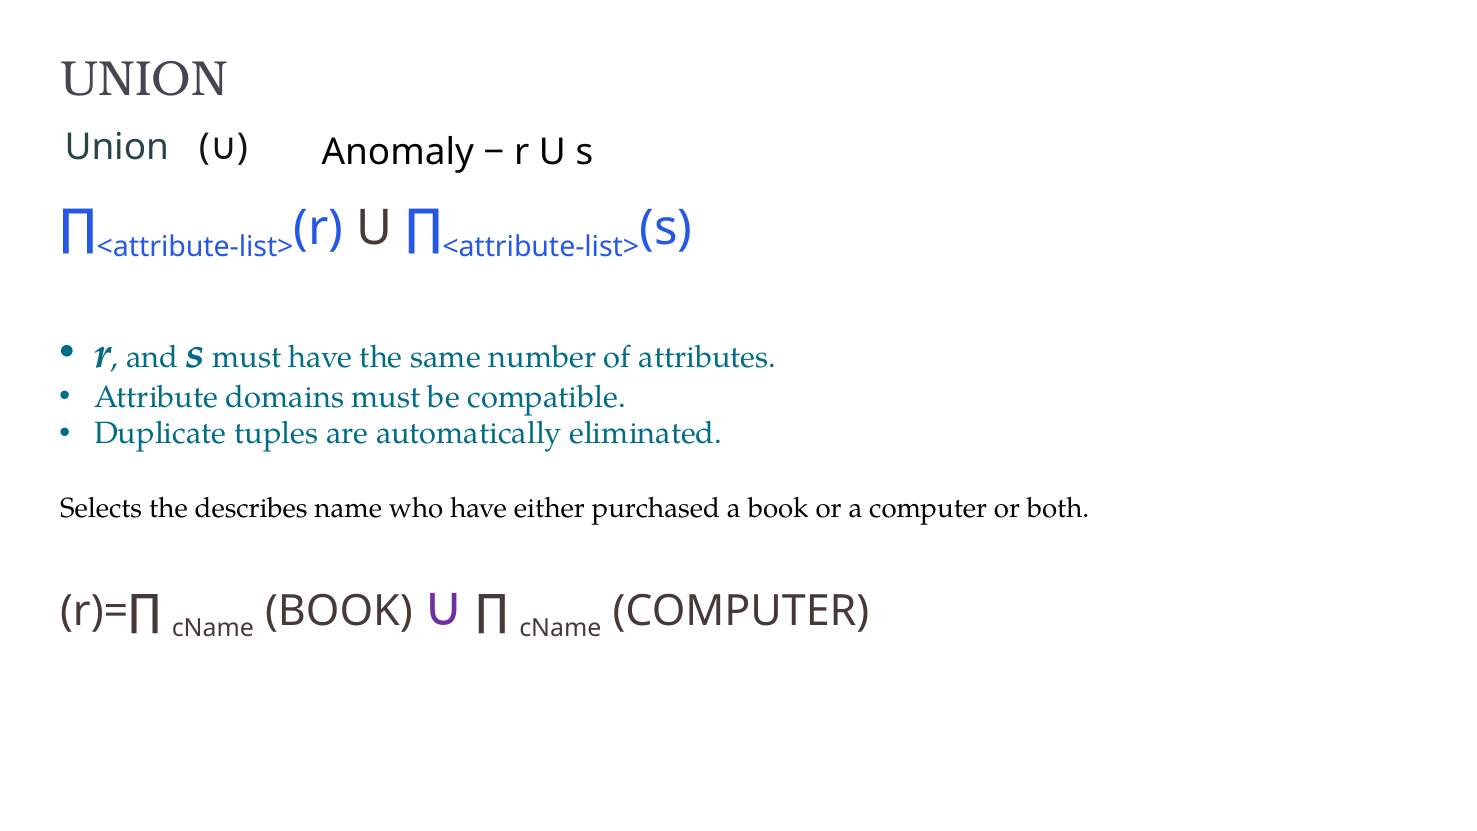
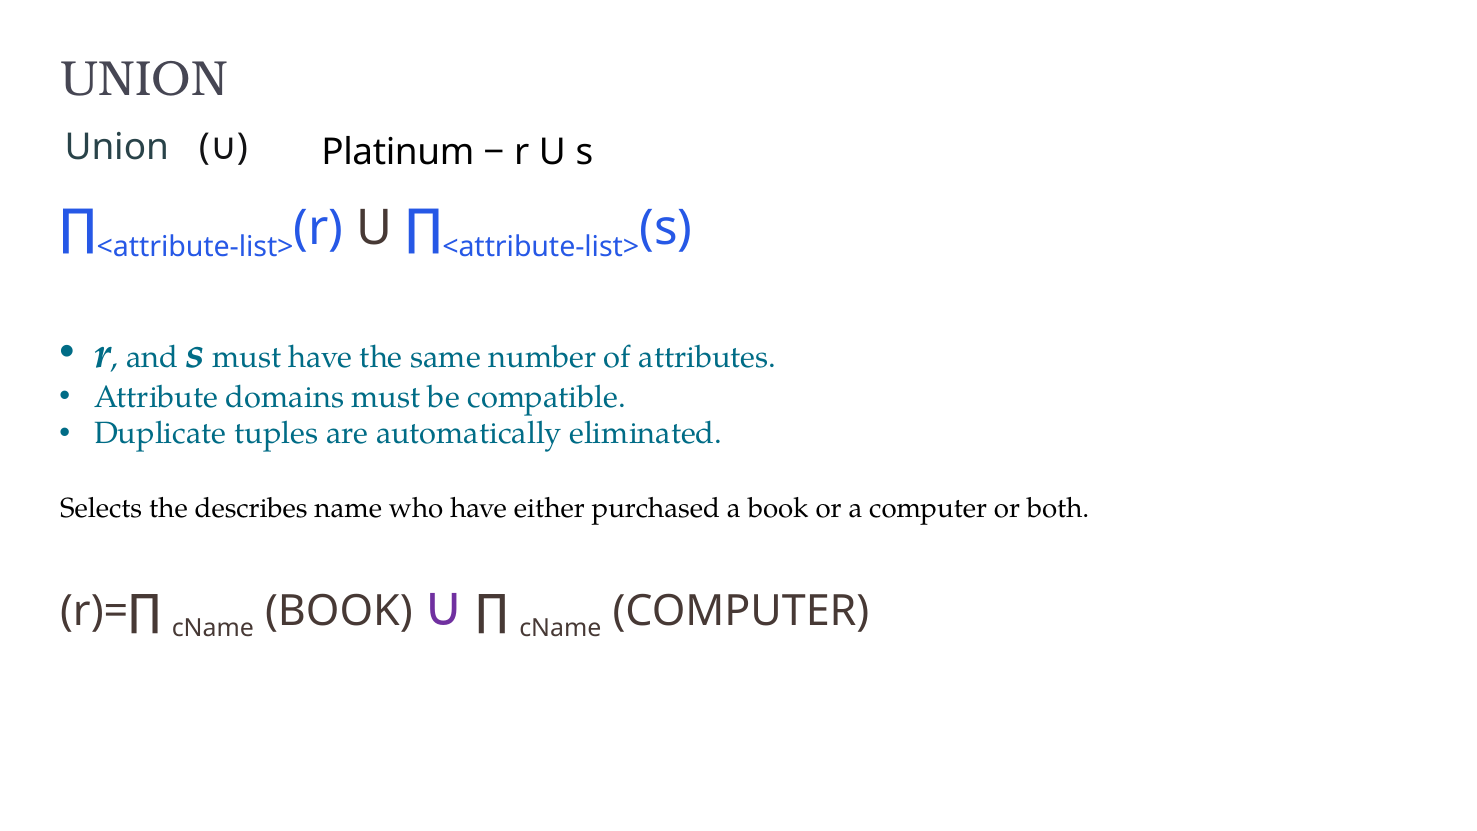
Anomaly: Anomaly -> Platinum (398, 153)
